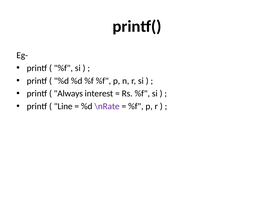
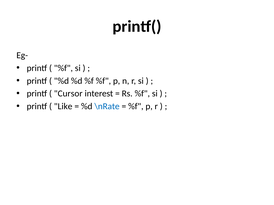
Always: Always -> Cursor (68, 94)
Line: Line -> Like (63, 107)
\nRate colour: purple -> blue (107, 107)
